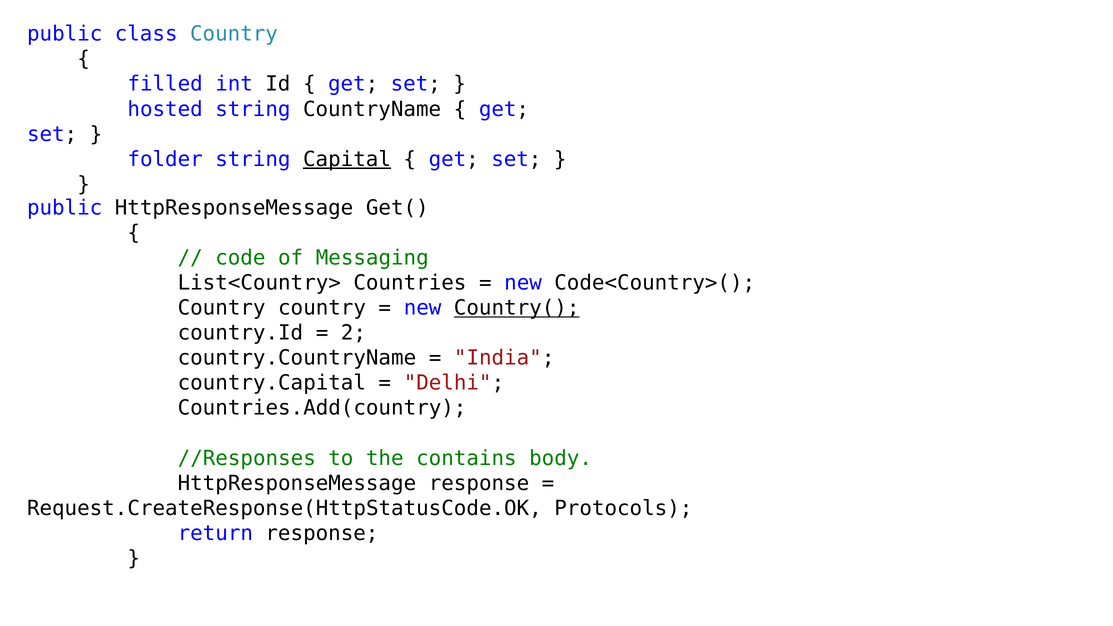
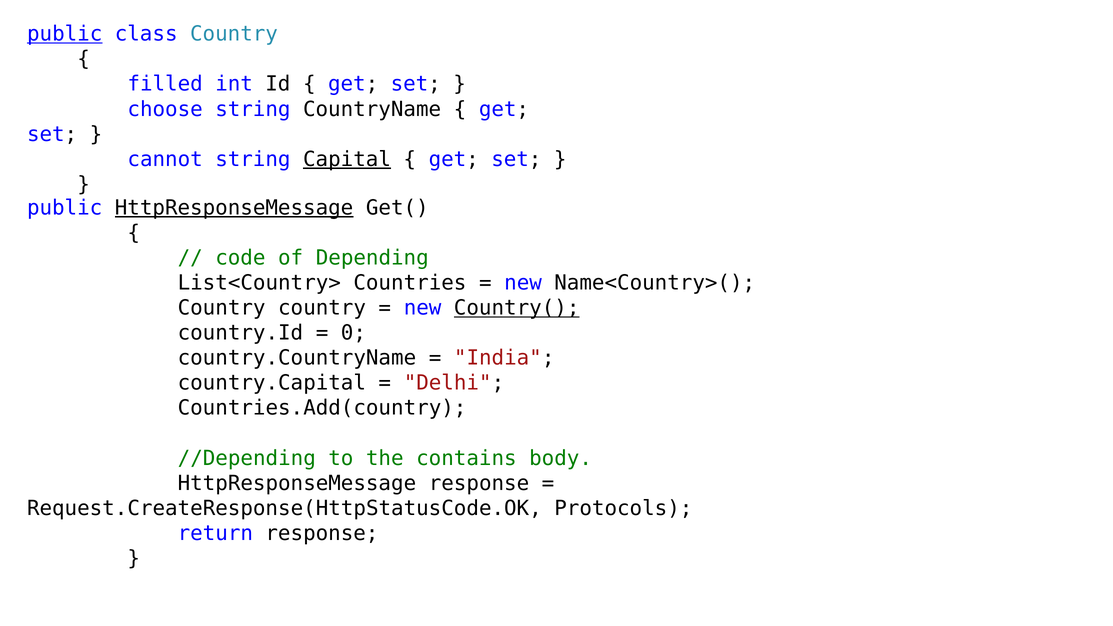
public underline: none -> present (65, 34)
hosted: hosted -> choose (165, 109)
folder: folder -> cannot (165, 159)
HttpResponseMessage underline: none -> present (234, 208)
Messaging: Messaging -> Depending (372, 258)
Code<Country>(: Code<Country>( -> Name<Country>( (655, 283)
2: 2 -> 0 (353, 333)
//Responses: //Responses -> //Depending (247, 458)
